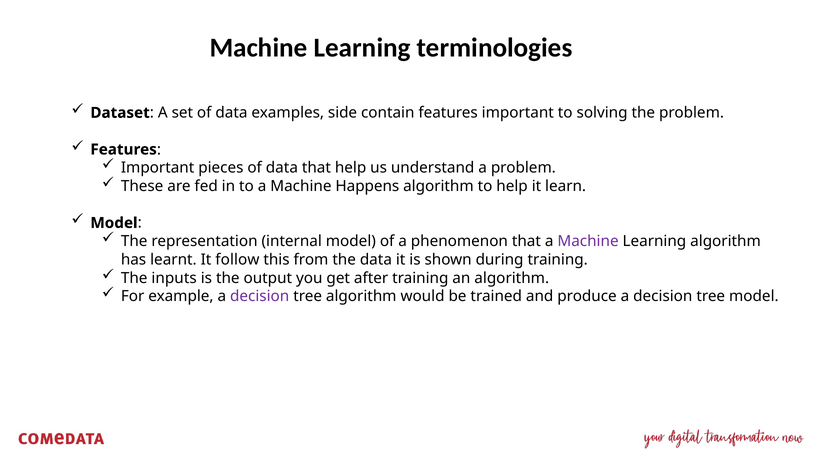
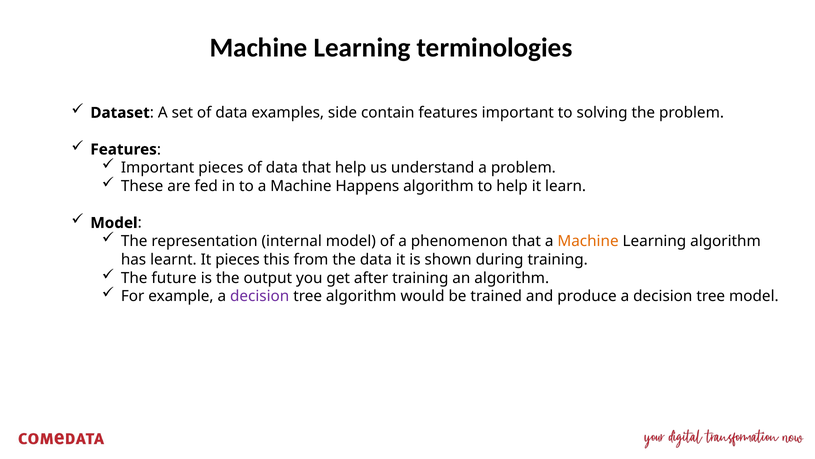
Machine colour: purple -> orange (588, 241)
It follow: follow -> pieces (237, 259)
inputs: inputs -> future (174, 278)
